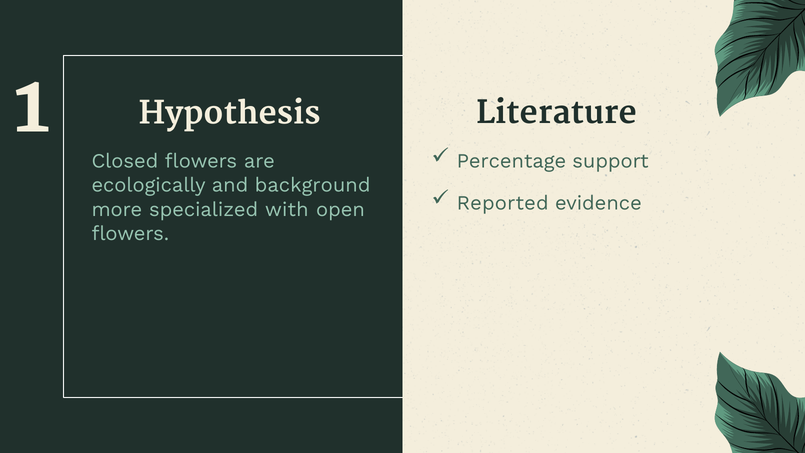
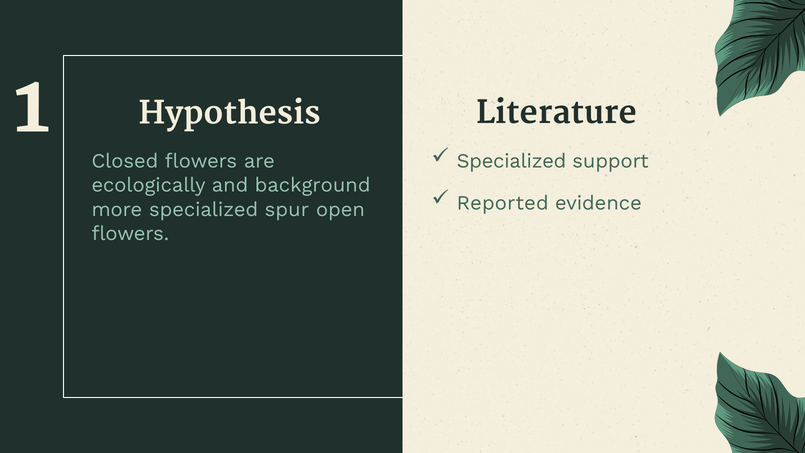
Percentage: Percentage -> Specialized (511, 161)
with: with -> spur (287, 209)
